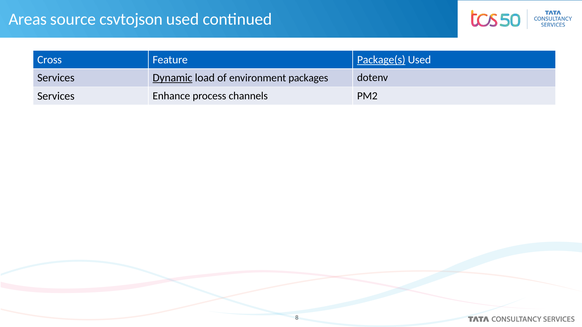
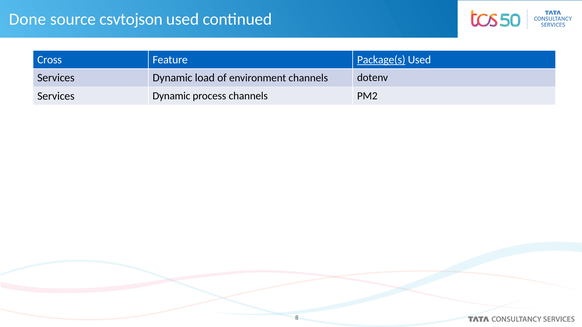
Areas: Areas -> Done (27, 19)
Dynamic underline: present -> none (173, 78)
environment packages: packages -> channels (308, 78)
Enhance: Enhance -> Dynamic (171, 96)
